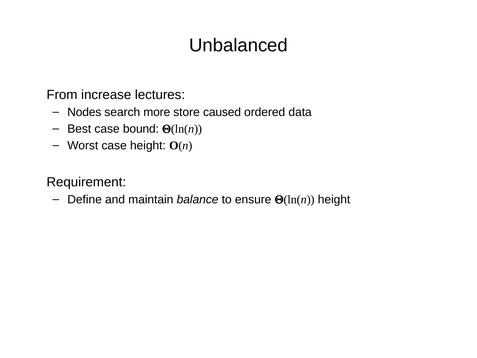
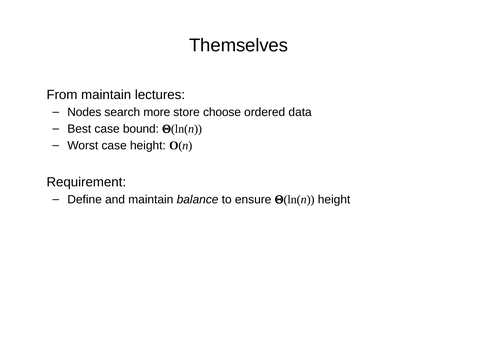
Unbalanced: Unbalanced -> Themselves (239, 45)
From increase: increase -> maintain (106, 95)
caused: caused -> choose (222, 112)
